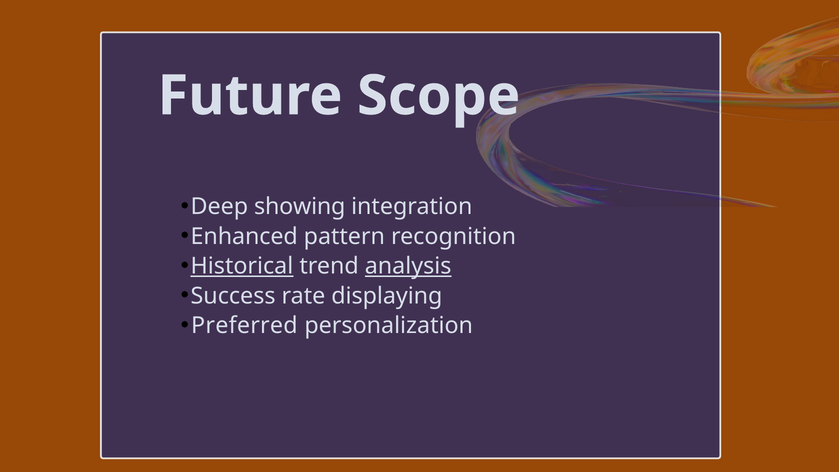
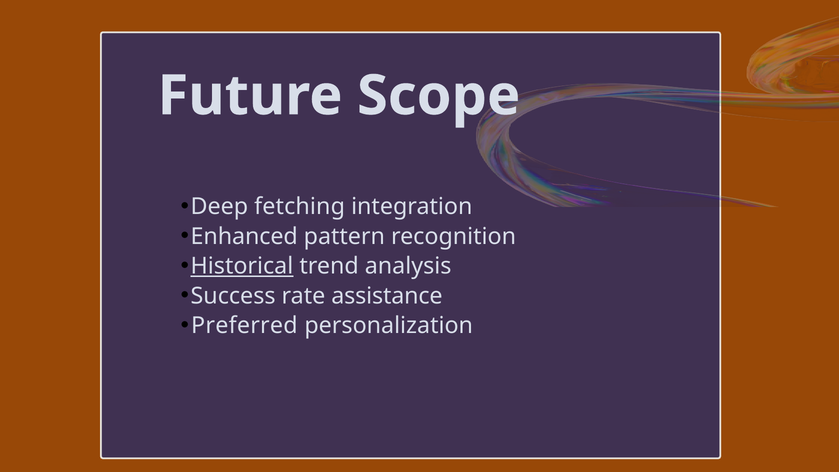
showing: showing -> fetching (300, 207)
analysis underline: present -> none (408, 266)
displaying: displaying -> assistance (387, 296)
